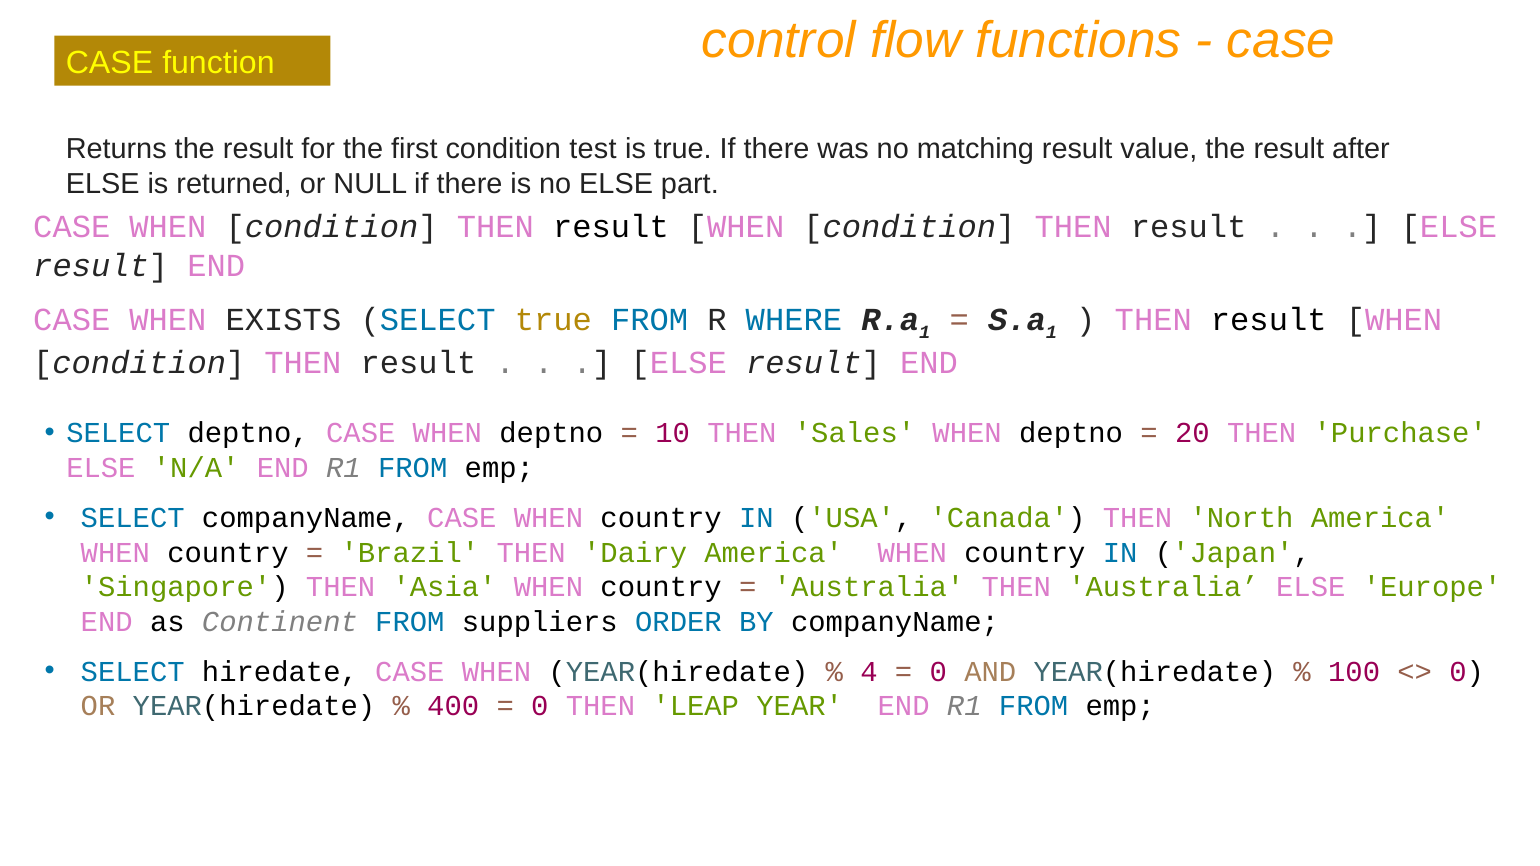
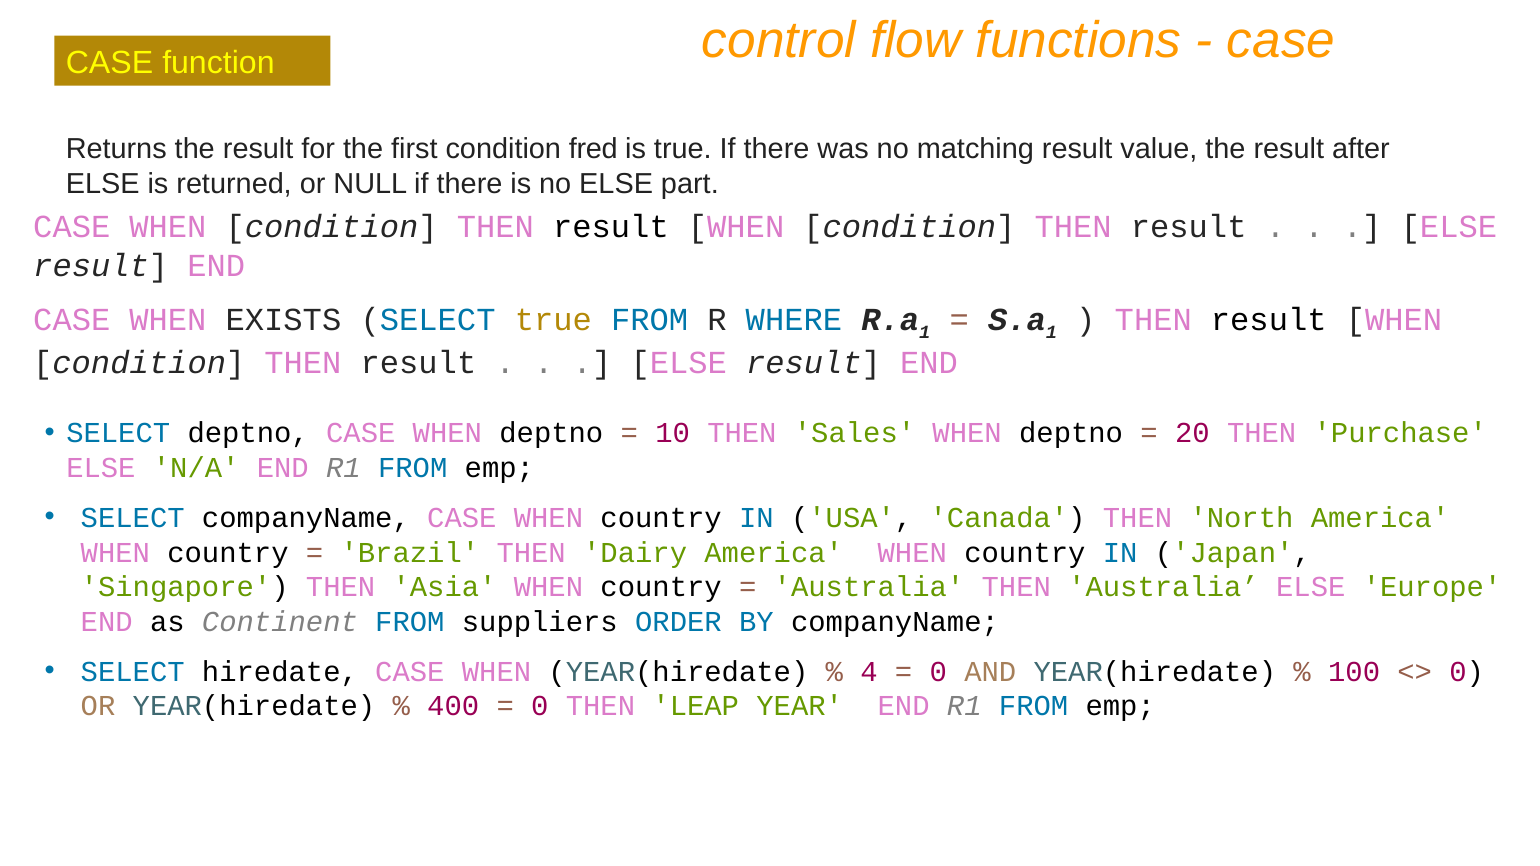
test: test -> fred (593, 149)
